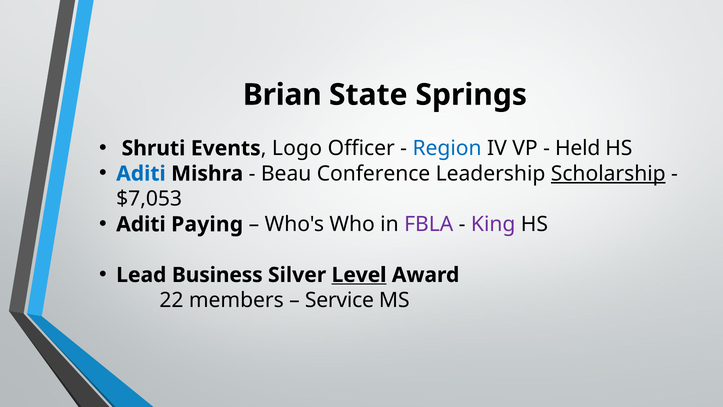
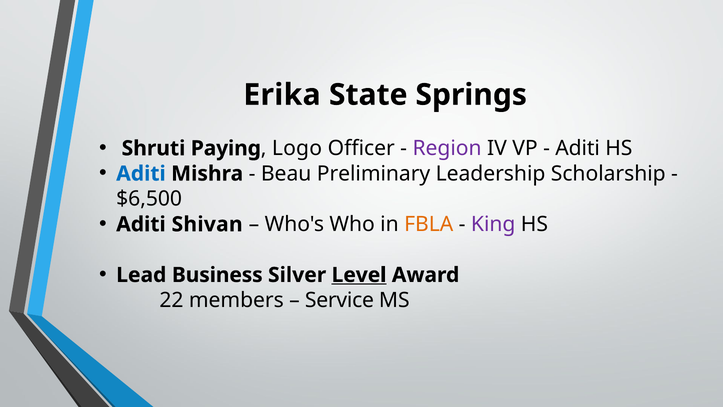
Brian: Brian -> Erika (282, 95)
Events: Events -> Paying (226, 148)
Region colour: blue -> purple (447, 148)
Held: Held -> Aditi (578, 148)
Conference: Conference -> Preliminary (374, 174)
Scholarship underline: present -> none (608, 174)
$7,053: $7,053 -> $6,500 (149, 199)
Paying: Paying -> Shivan (207, 224)
FBLA colour: purple -> orange (429, 224)
